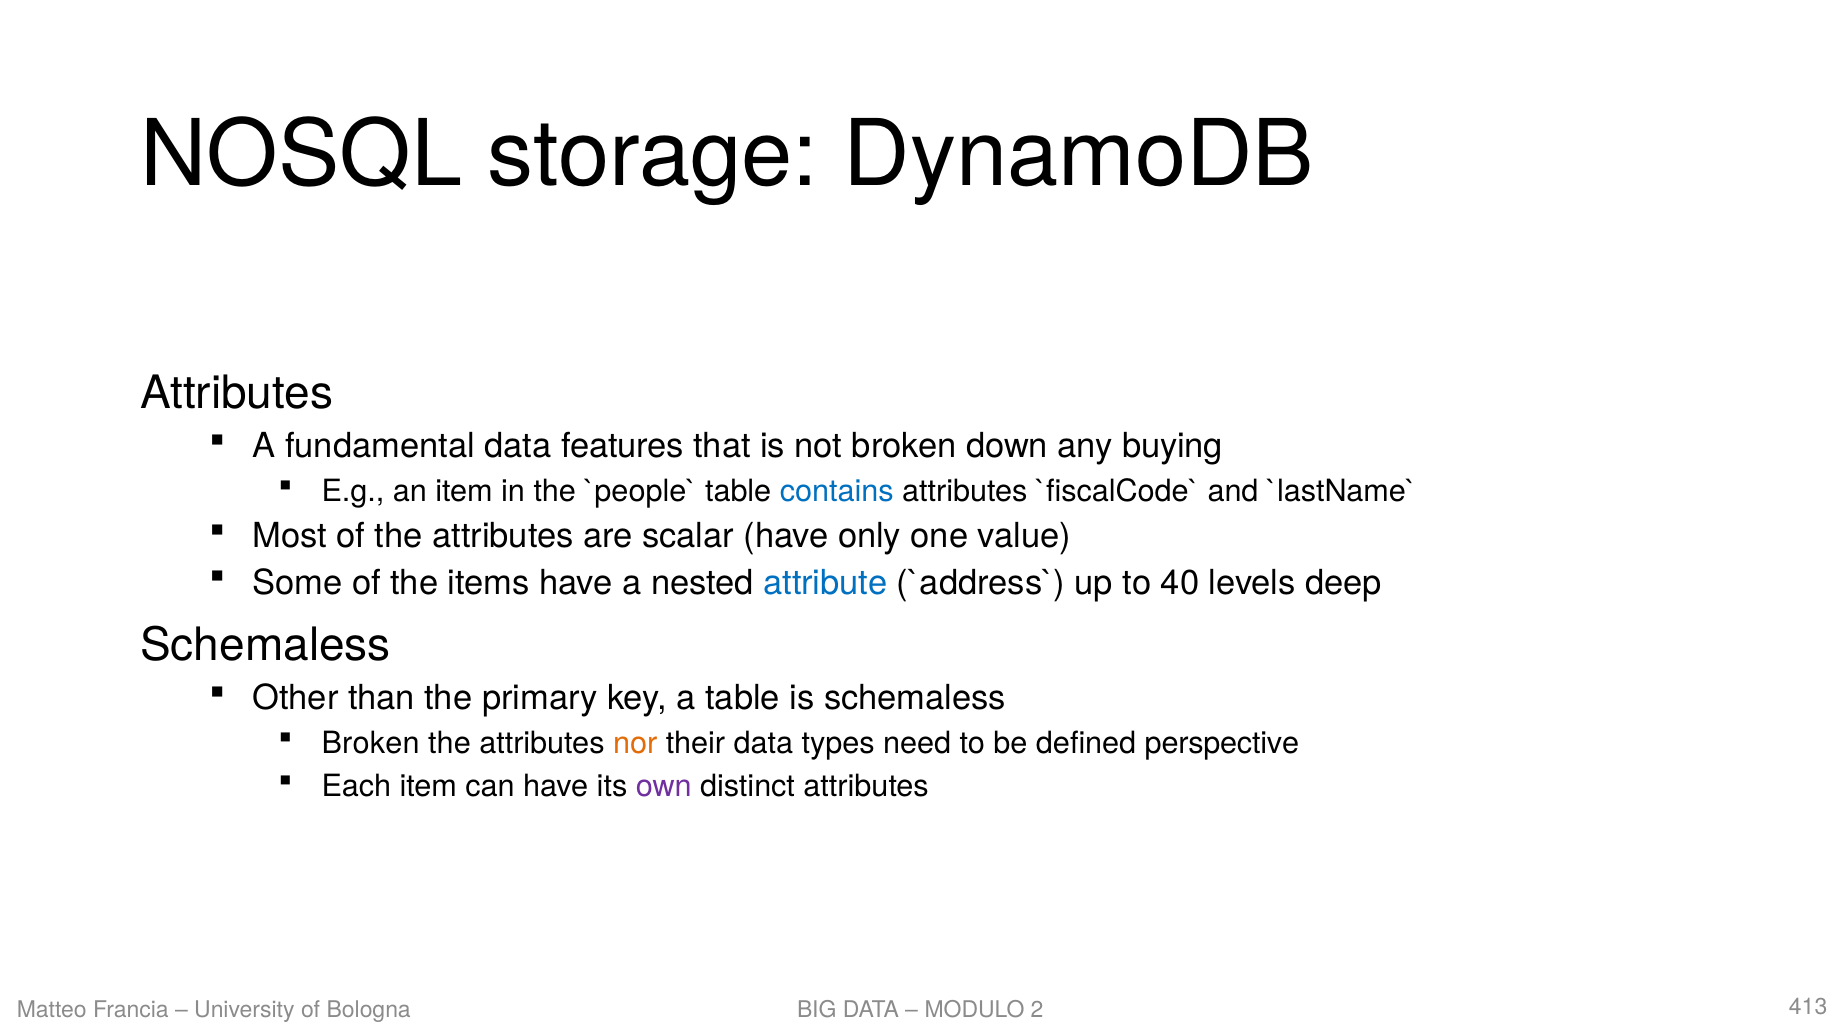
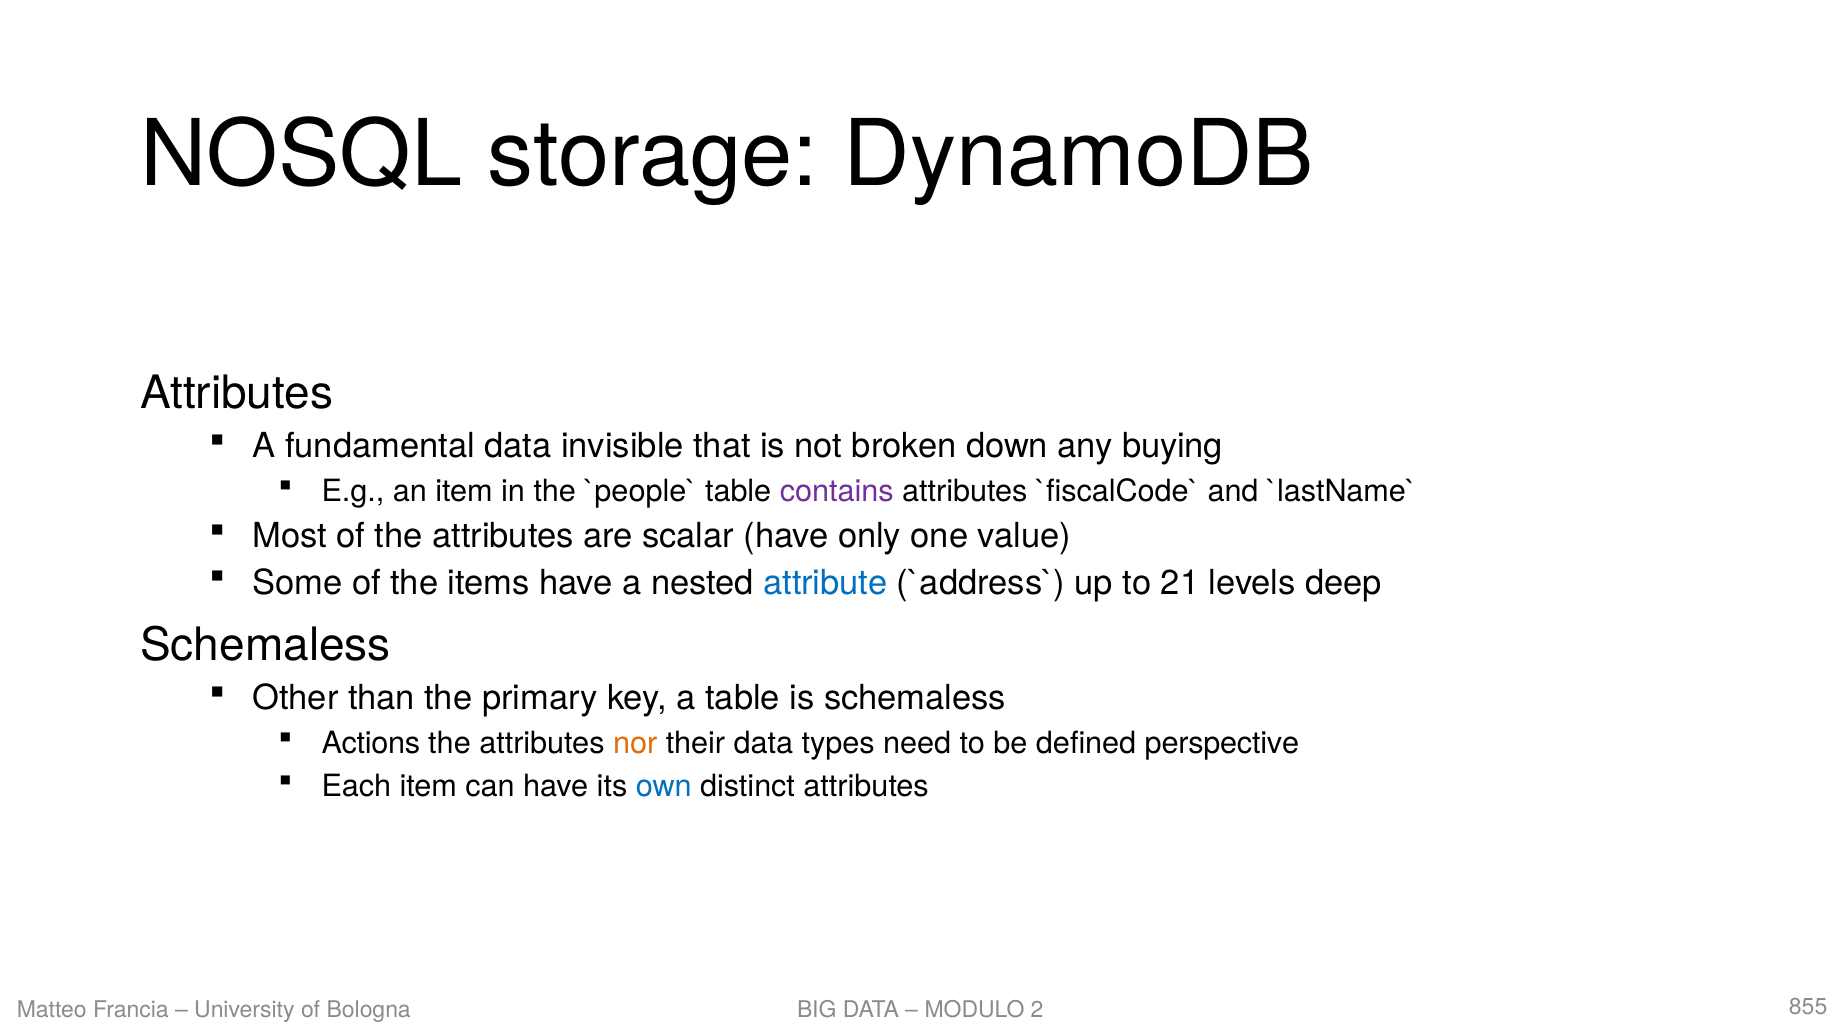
features: features -> invisible (622, 446)
contains colour: blue -> purple (837, 491)
40: 40 -> 21 (1180, 582)
Broken: Broken -> Actions (371, 743)
own colour: purple -> blue (664, 786)
413: 413 -> 855 (1808, 1007)
